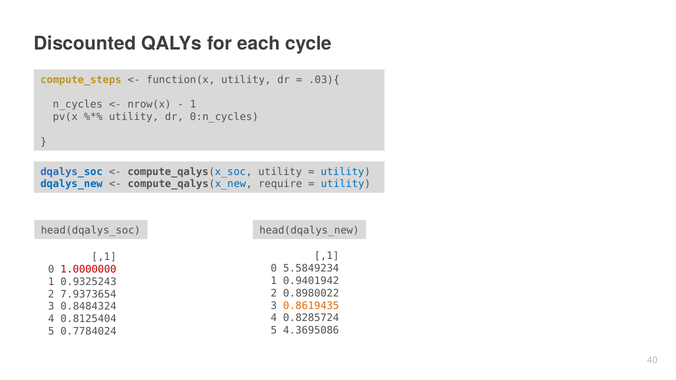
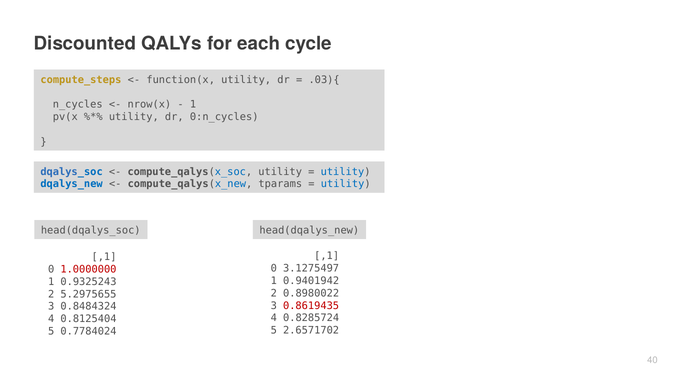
require: require -> tparams (280, 184)
5.5849234: 5.5849234 -> 3.1275497 (311, 269)
7.9373654: 7.9373654 -> 5.2975655 (88, 294)
0.8619435 colour: orange -> red (311, 306)
4.3695086: 4.3695086 -> 2.6571702 (311, 331)
